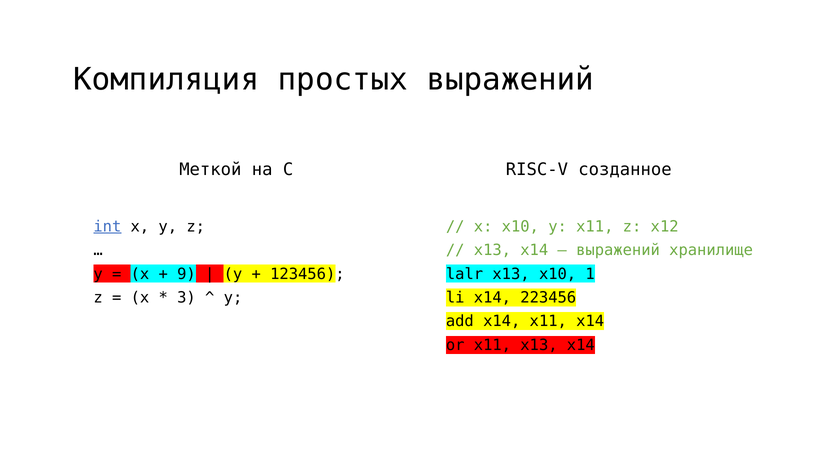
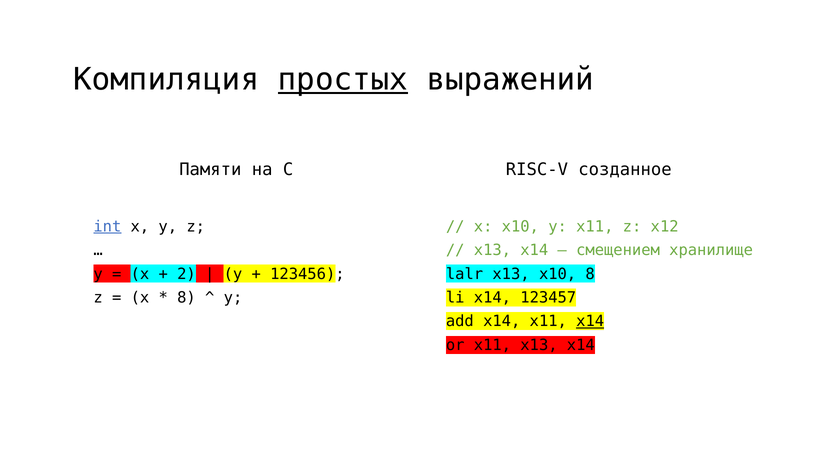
простых underline: none -> present (343, 80)
Меткой: Меткой -> Памяти (210, 169)
выражений: выражений -> смещением (618, 250)
9: 9 -> 2 (186, 274)
x10 1: 1 -> 8 (590, 274)
3: 3 -> 8 (186, 298)
223456: 223456 -> 123457 (548, 298)
x14 underline: none -> present (590, 321)
